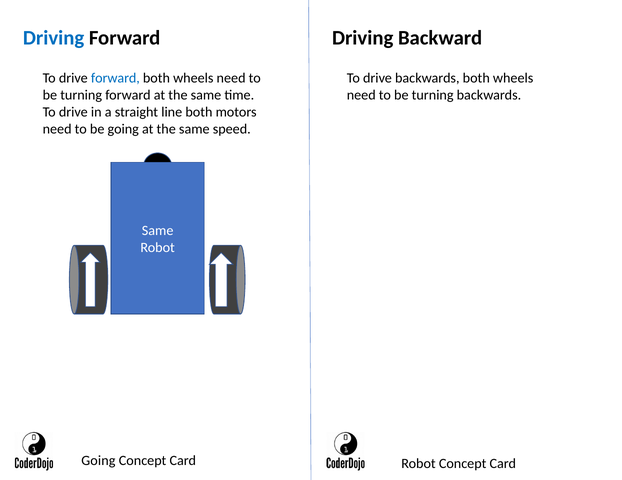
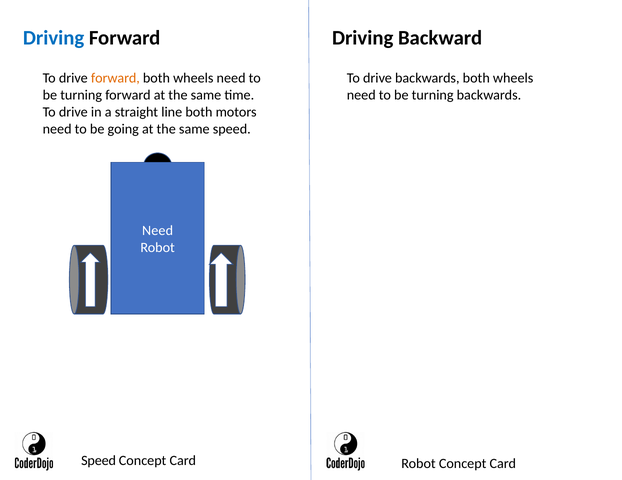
forward colour: blue -> orange (115, 78)
Same: Same -> Need (158, 231)
Going: Going -> Speed (99, 461)
